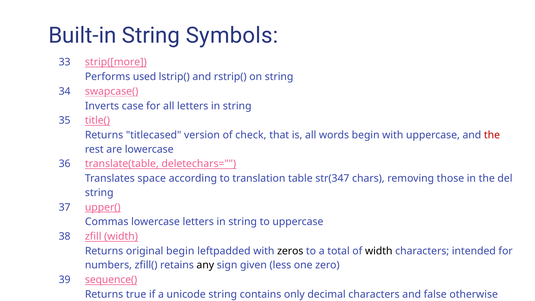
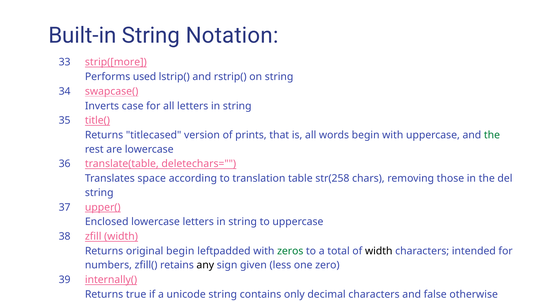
Symbols: Symbols -> Notation (232, 35)
check: check -> prints (251, 135)
the colour: red -> green (492, 135)
str(347: str(347 -> str(258 (332, 178)
Commas: Commas -> Enclosed (107, 222)
zeros colour: black -> green (290, 251)
sequence(: sequence( -> internally( (111, 280)
